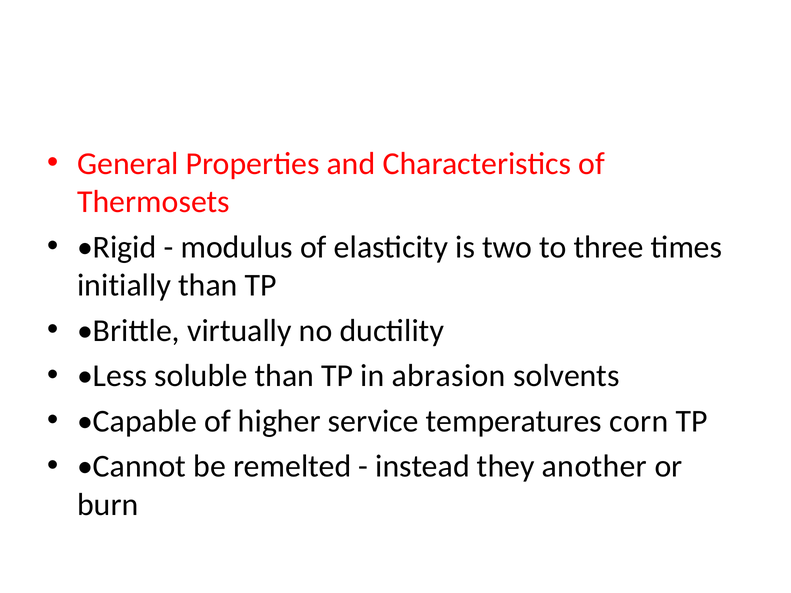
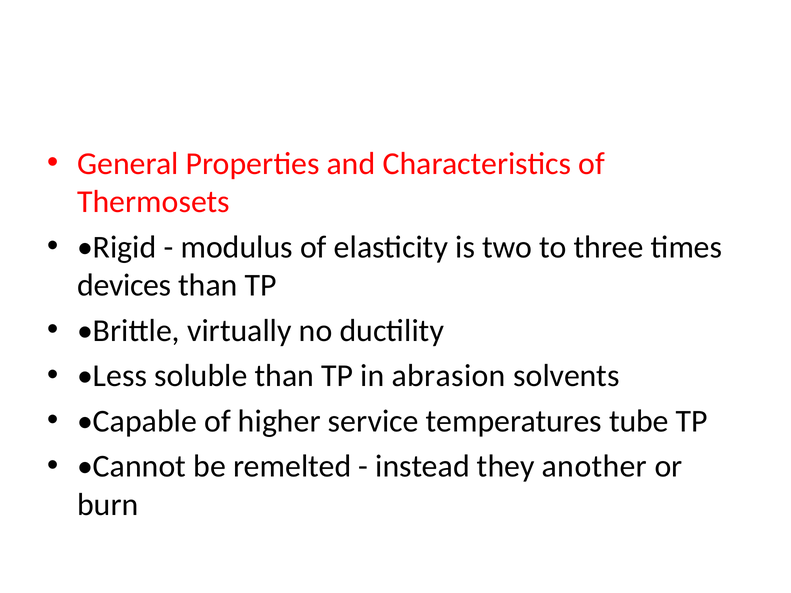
initially: initially -> devices (124, 285)
corn: corn -> tube (639, 421)
